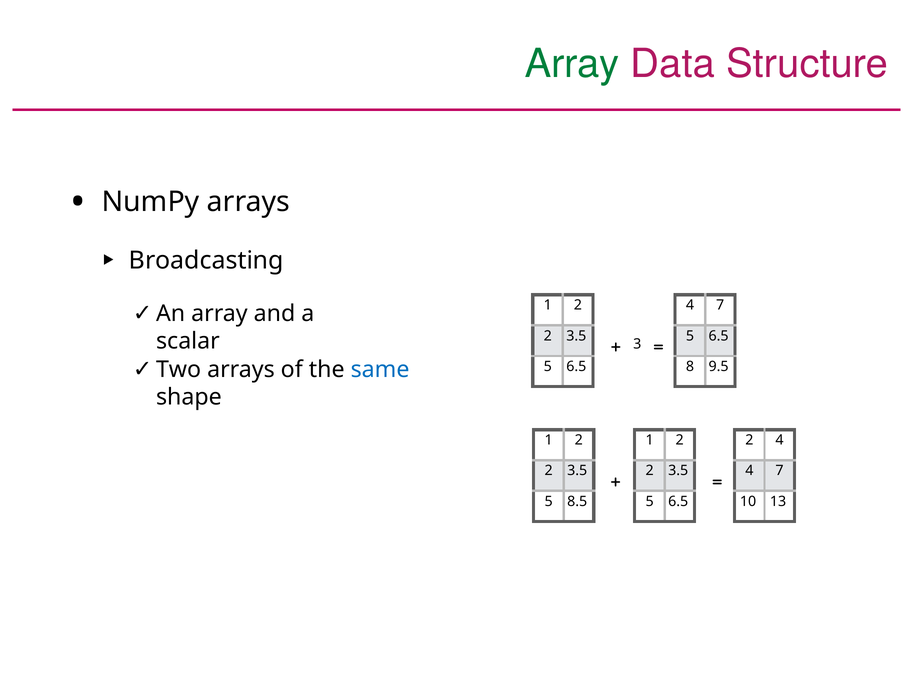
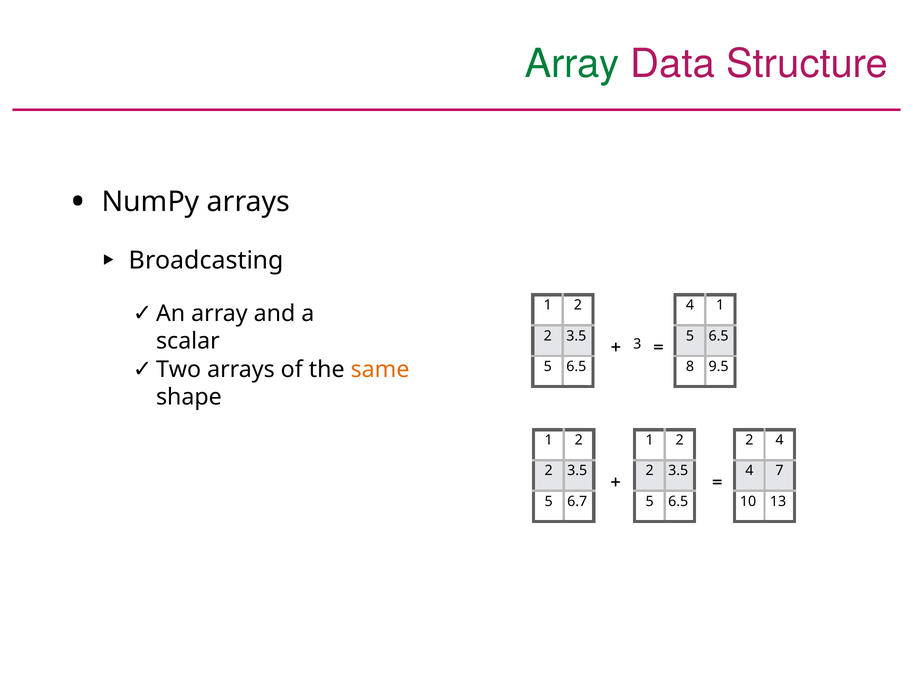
7: 7 -> 1 (720, 305)
same colour: blue -> orange (380, 369)
8.5: 8.5 -> 6.7 (577, 501)
